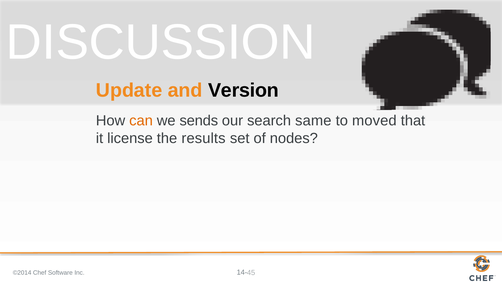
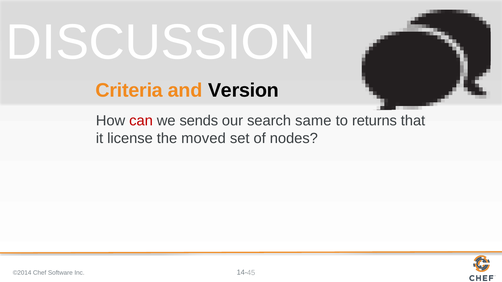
Update: Update -> Criteria (129, 90)
can colour: orange -> red (141, 121)
moved: moved -> returns (374, 121)
results: results -> moved (204, 138)
